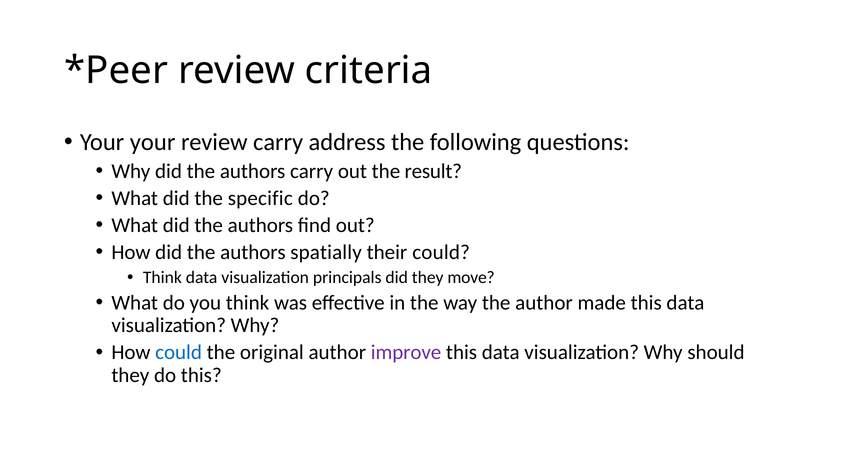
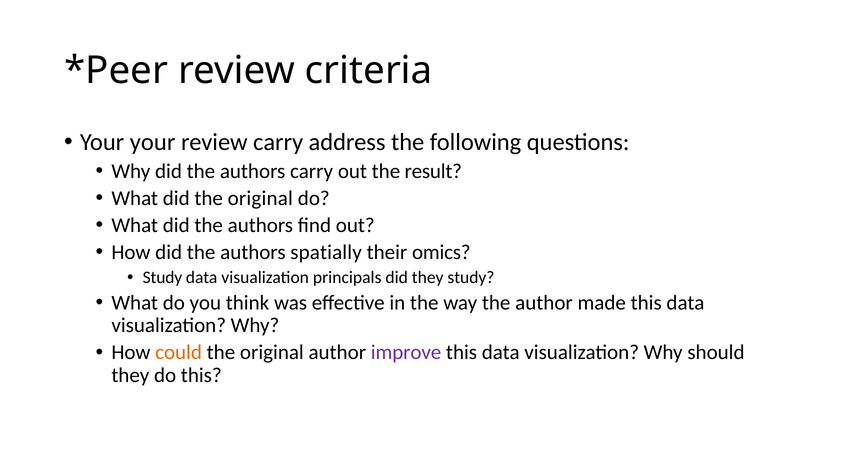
did the specific: specific -> original (260, 198)
their could: could -> omics (441, 252)
Think: Think -> Study (162, 278)
they move: move -> study (471, 278)
could colour: blue -> orange (179, 353)
